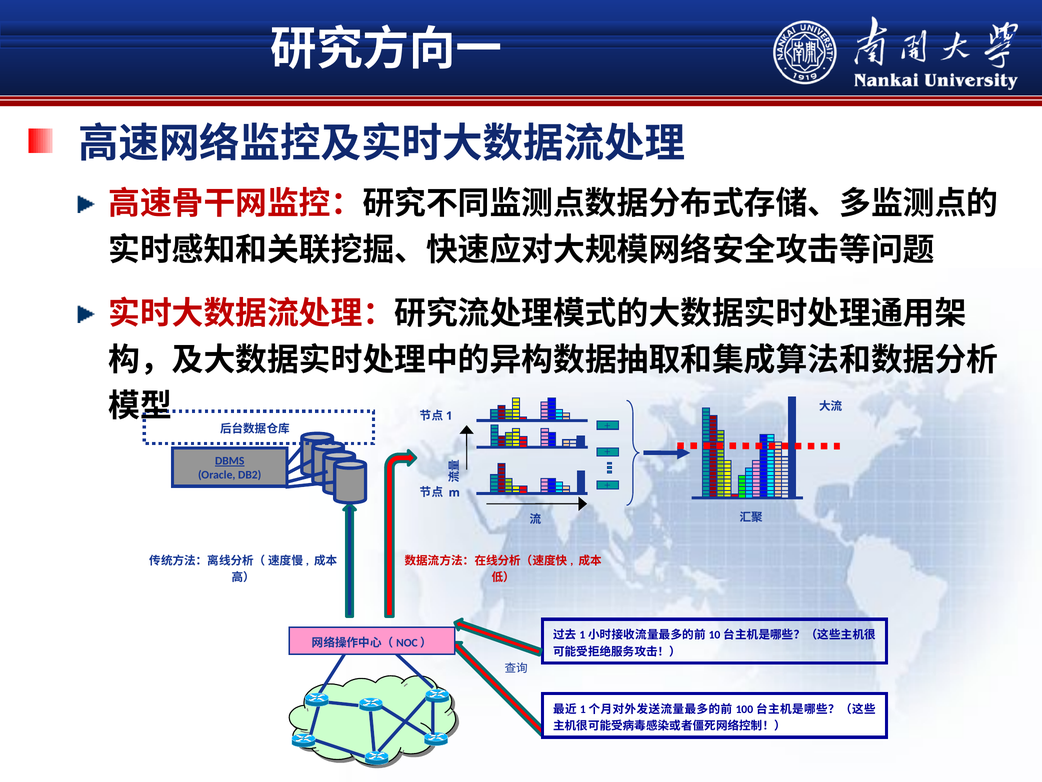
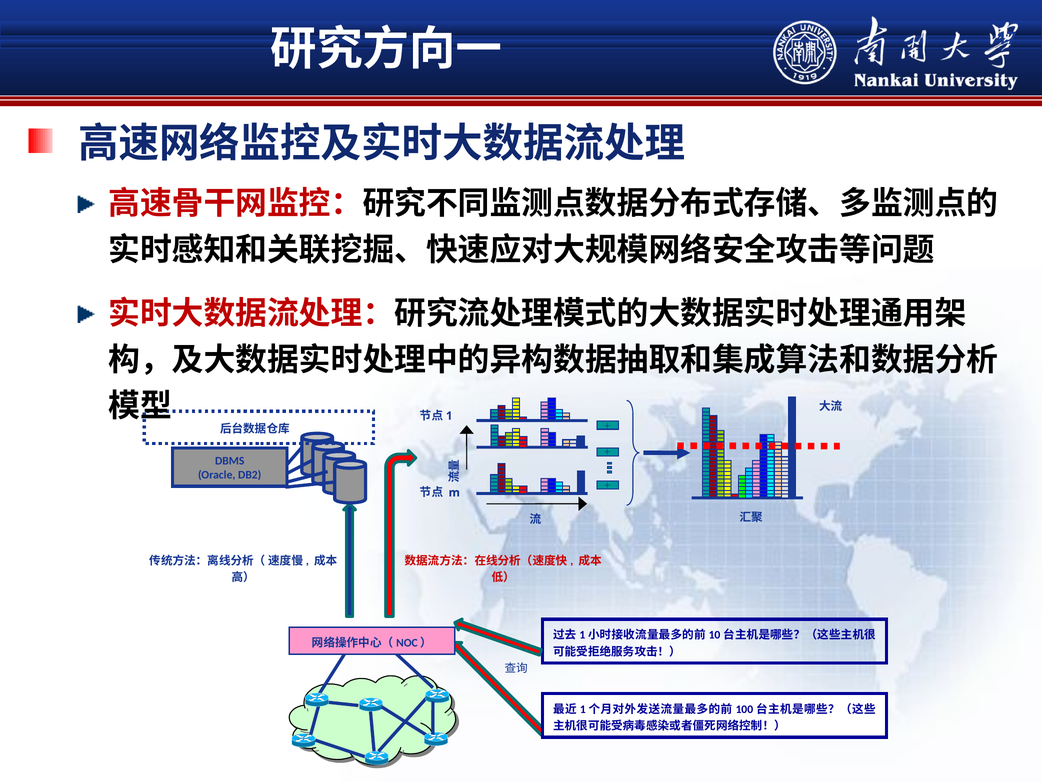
DBMS underline: present -> none (230, 461)
